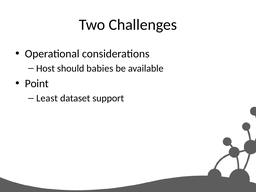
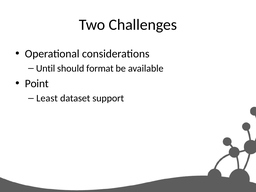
Host: Host -> Until (46, 68)
babies: babies -> format (100, 68)
